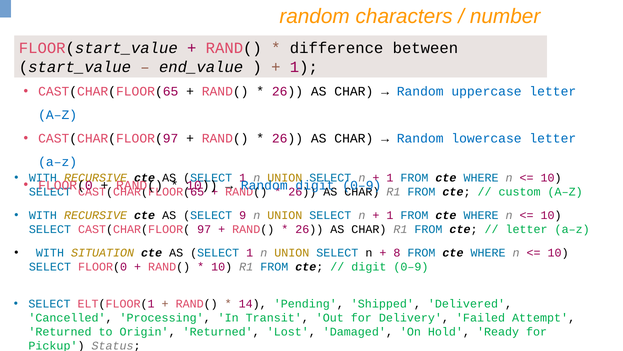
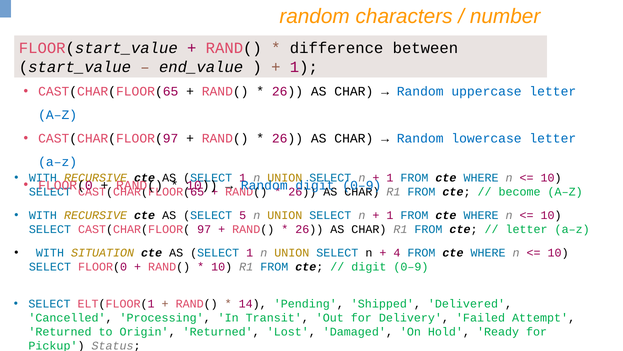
custom: custom -> become (520, 192)
9: 9 -> 5 (243, 215)
8: 8 -> 4 (397, 252)
